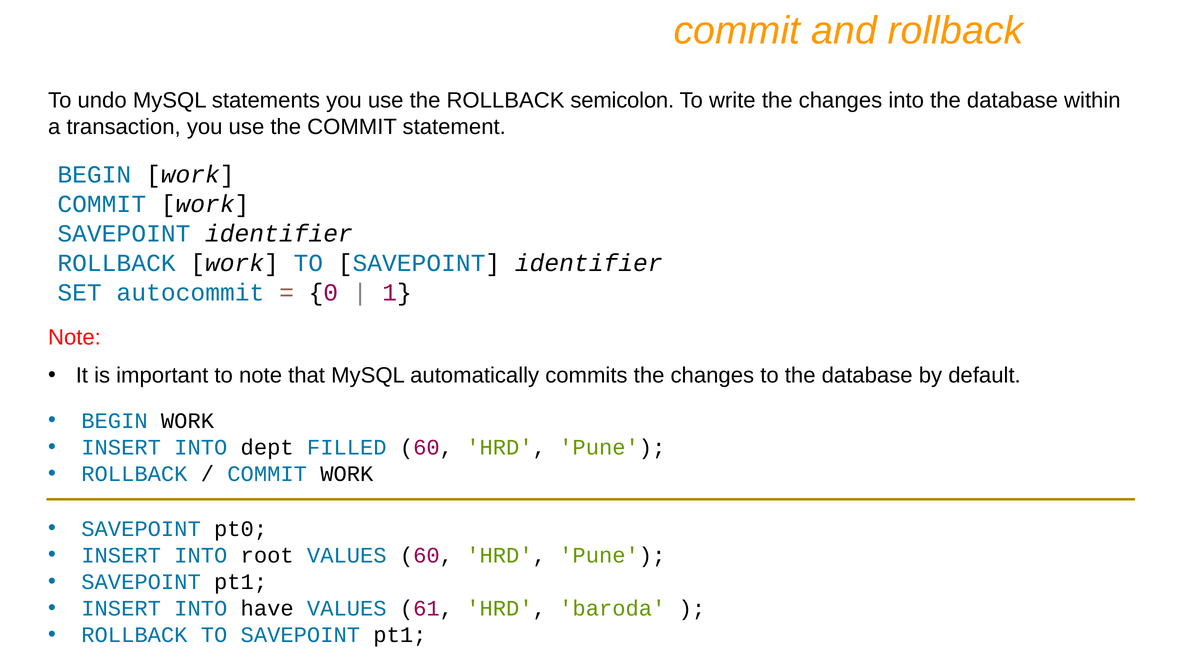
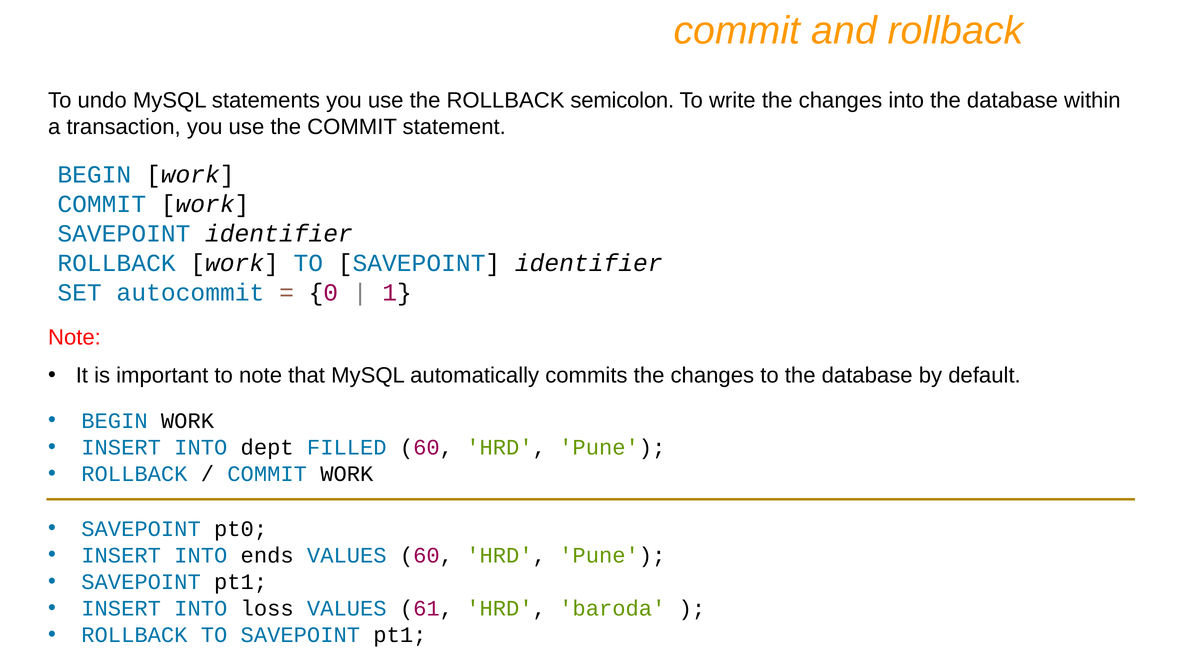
root: root -> ends (267, 555)
have: have -> loss (267, 608)
